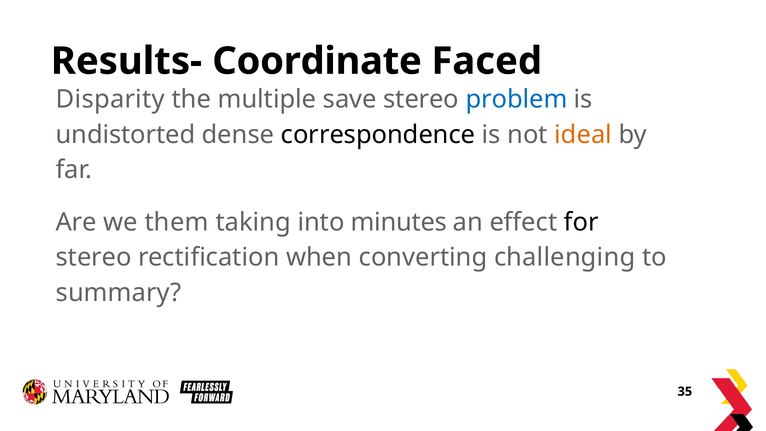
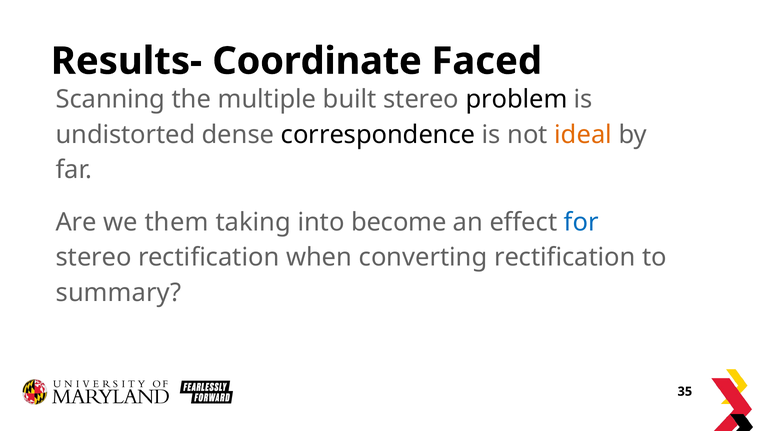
Disparity: Disparity -> Scanning (110, 100)
save: save -> built (350, 100)
problem colour: blue -> black (516, 100)
minutes: minutes -> become (399, 222)
for colour: black -> blue (581, 222)
converting challenging: challenging -> rectification (565, 257)
